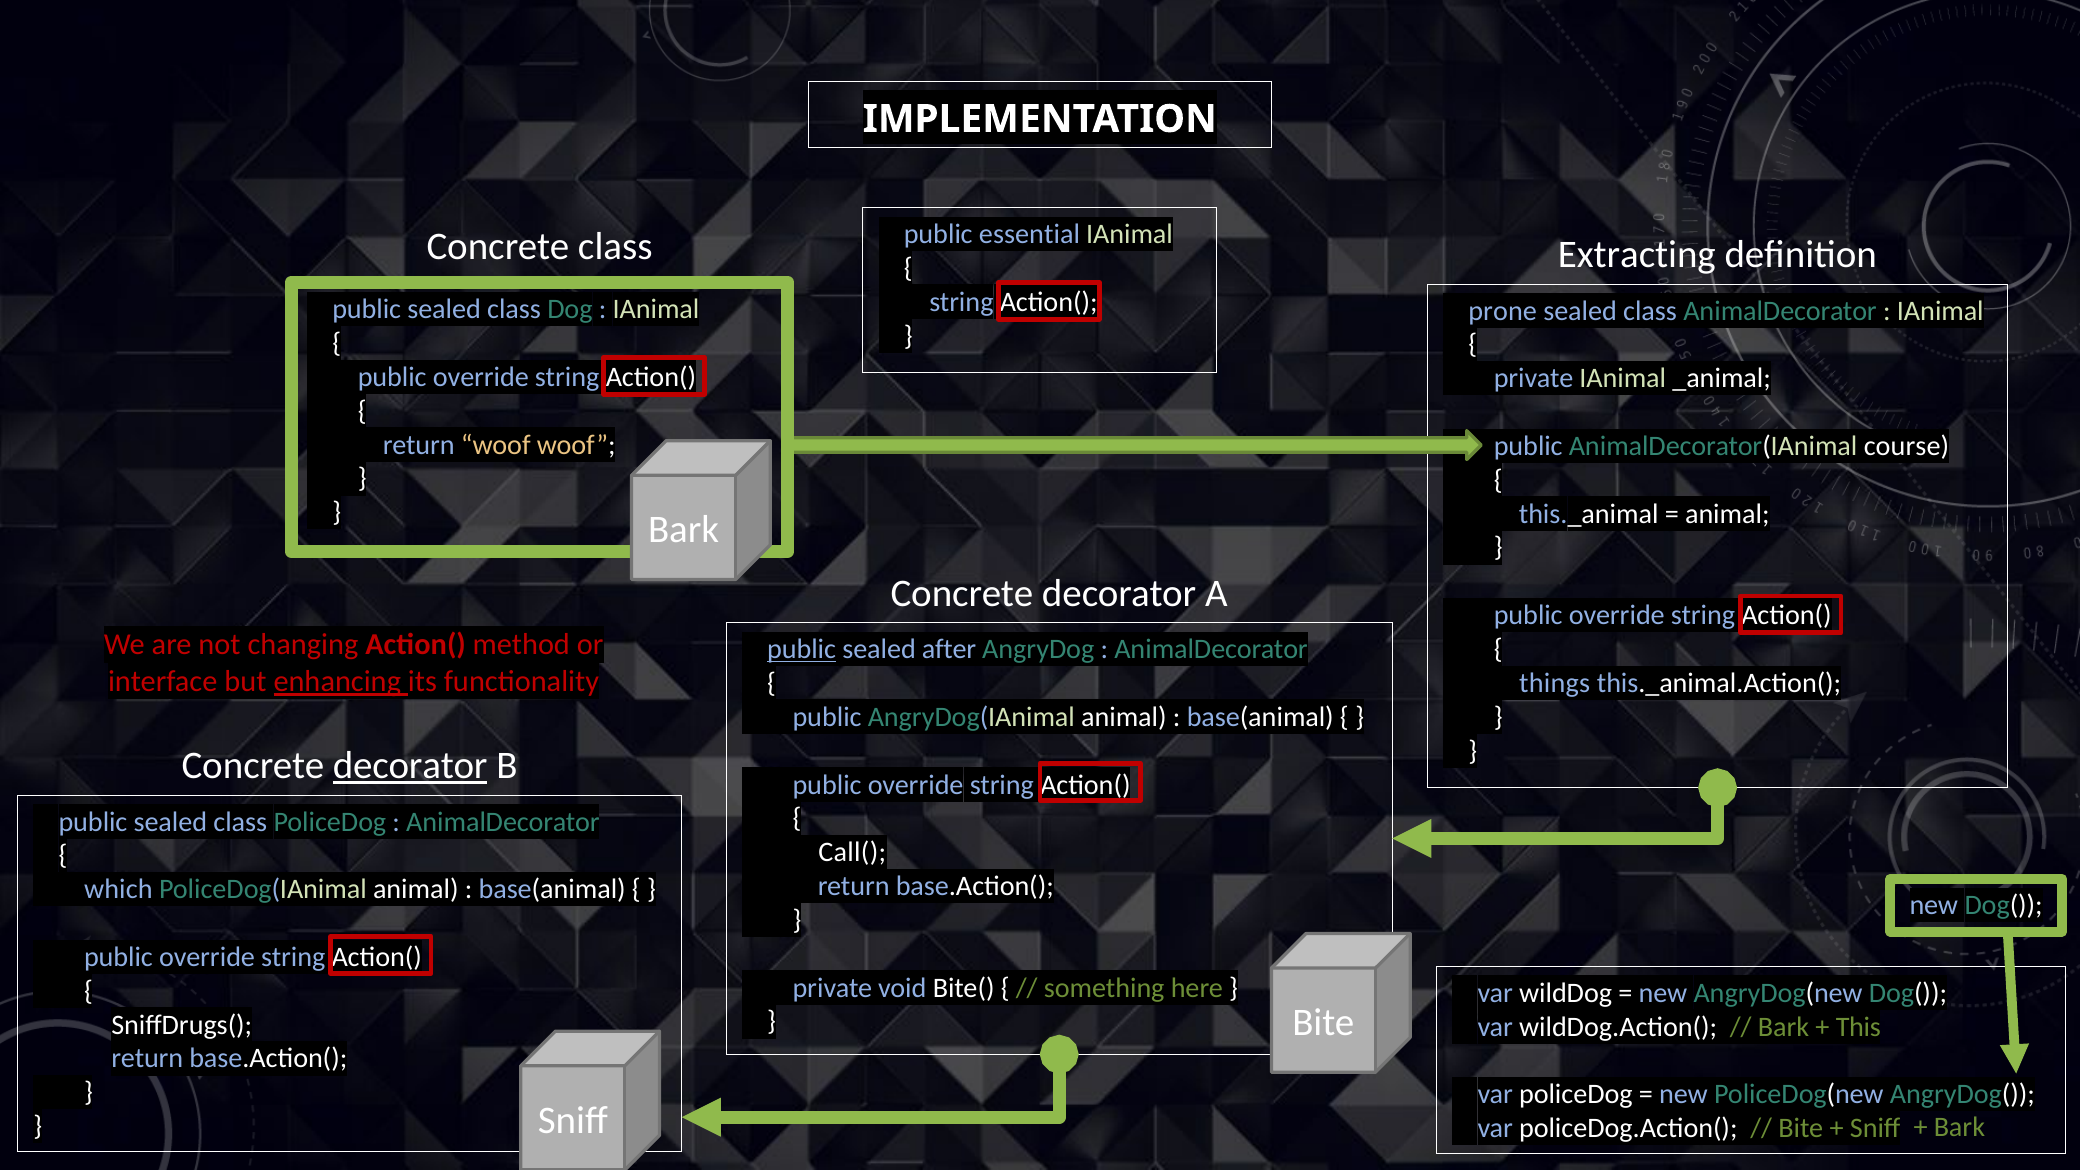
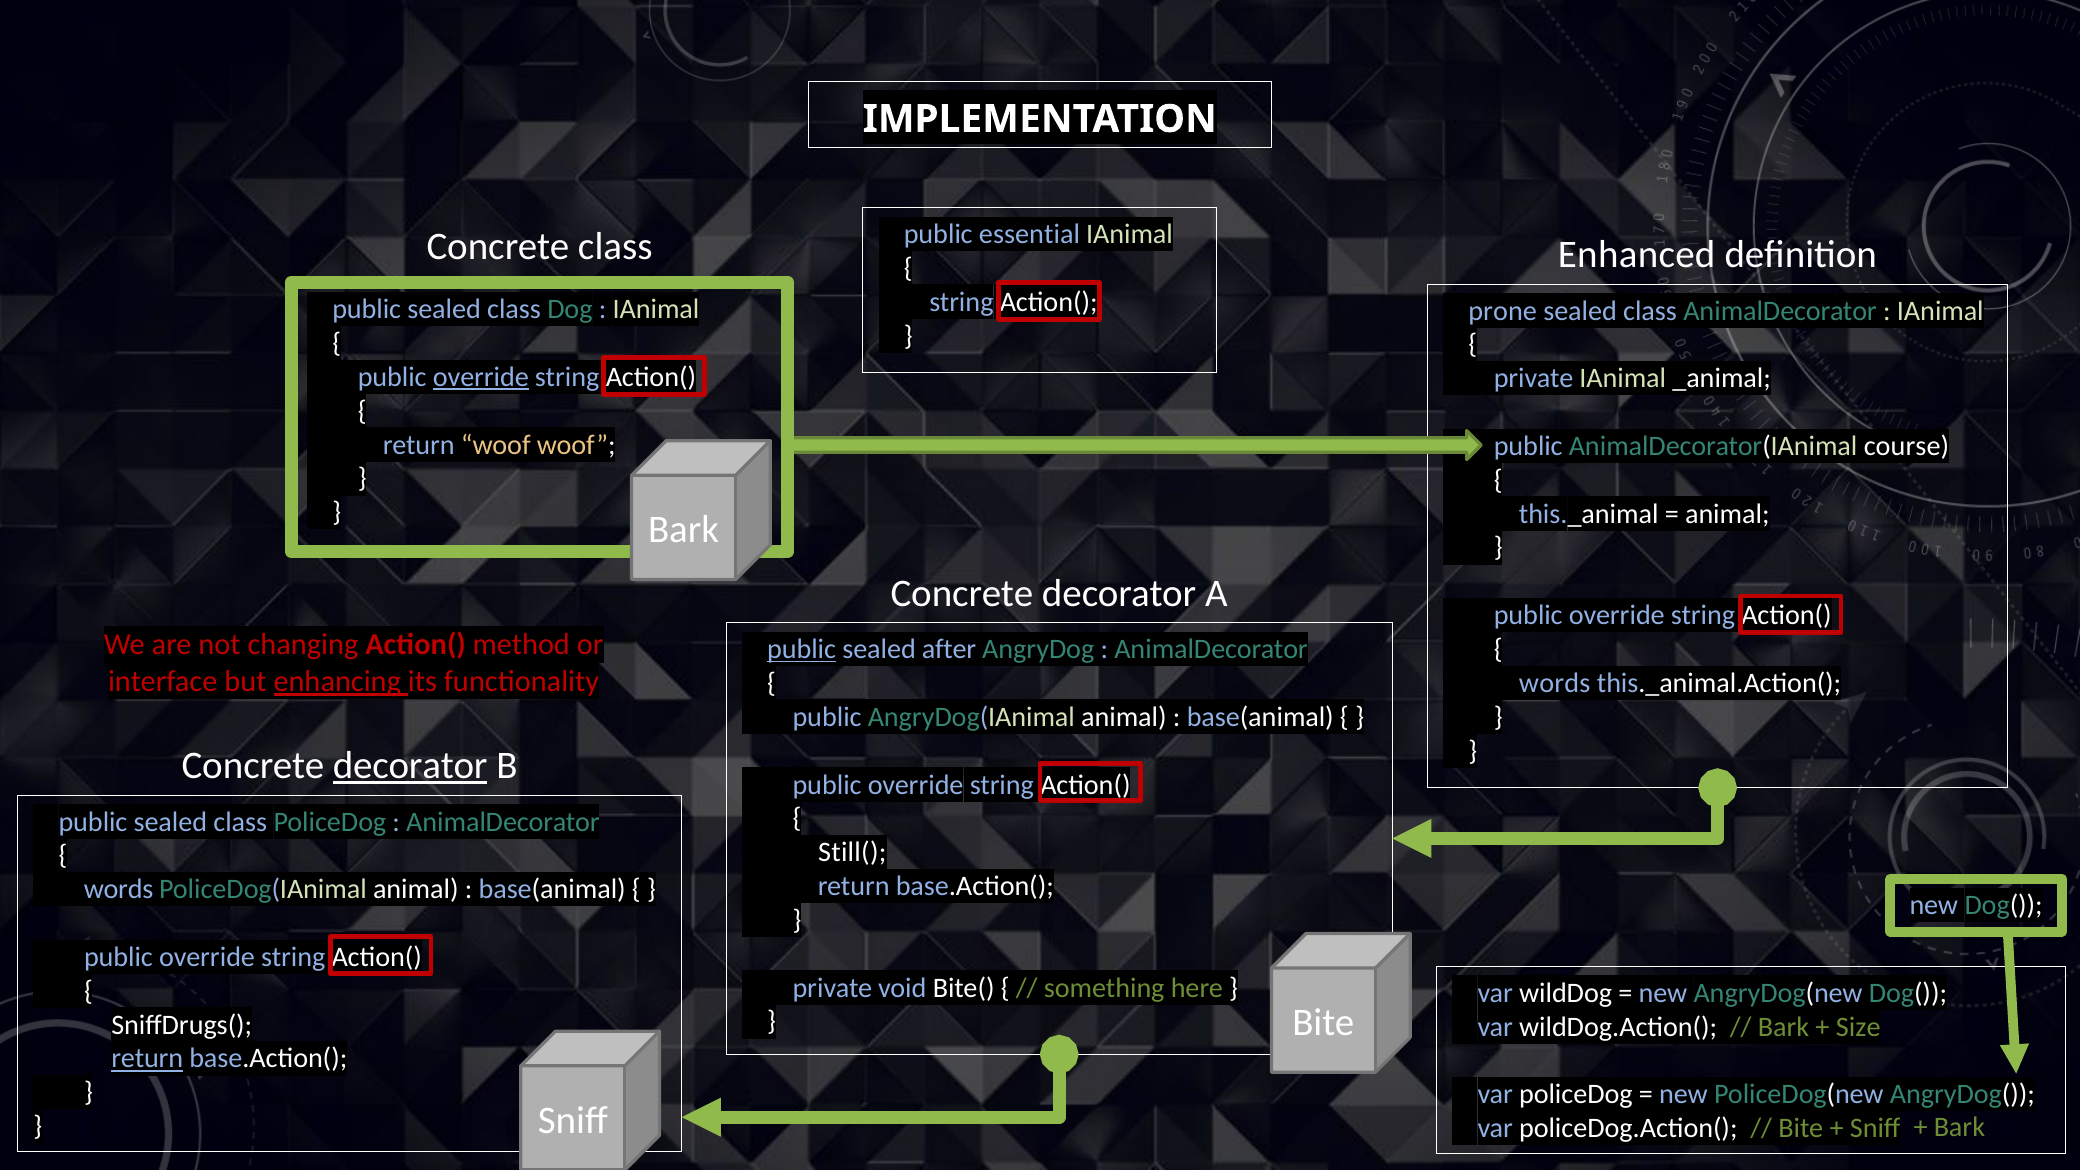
Extracting: Extracting -> Enhanced (1637, 255)
override underline: none -> present (481, 377)
things: things -> words (1555, 683)
Call(: Call( -> Still( (852, 852)
which: which -> words (119, 889)
This: This -> Size (1858, 1027)
return underline: none -> present (147, 1059)
